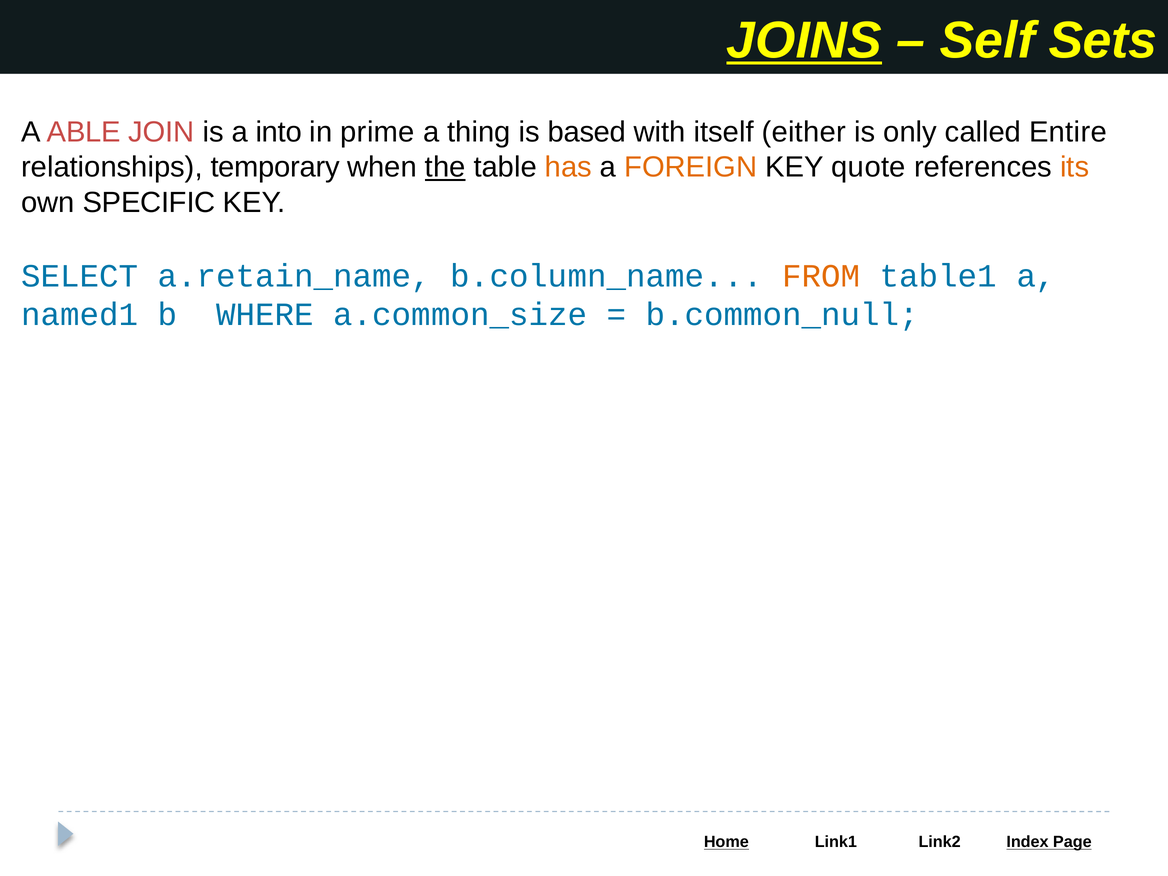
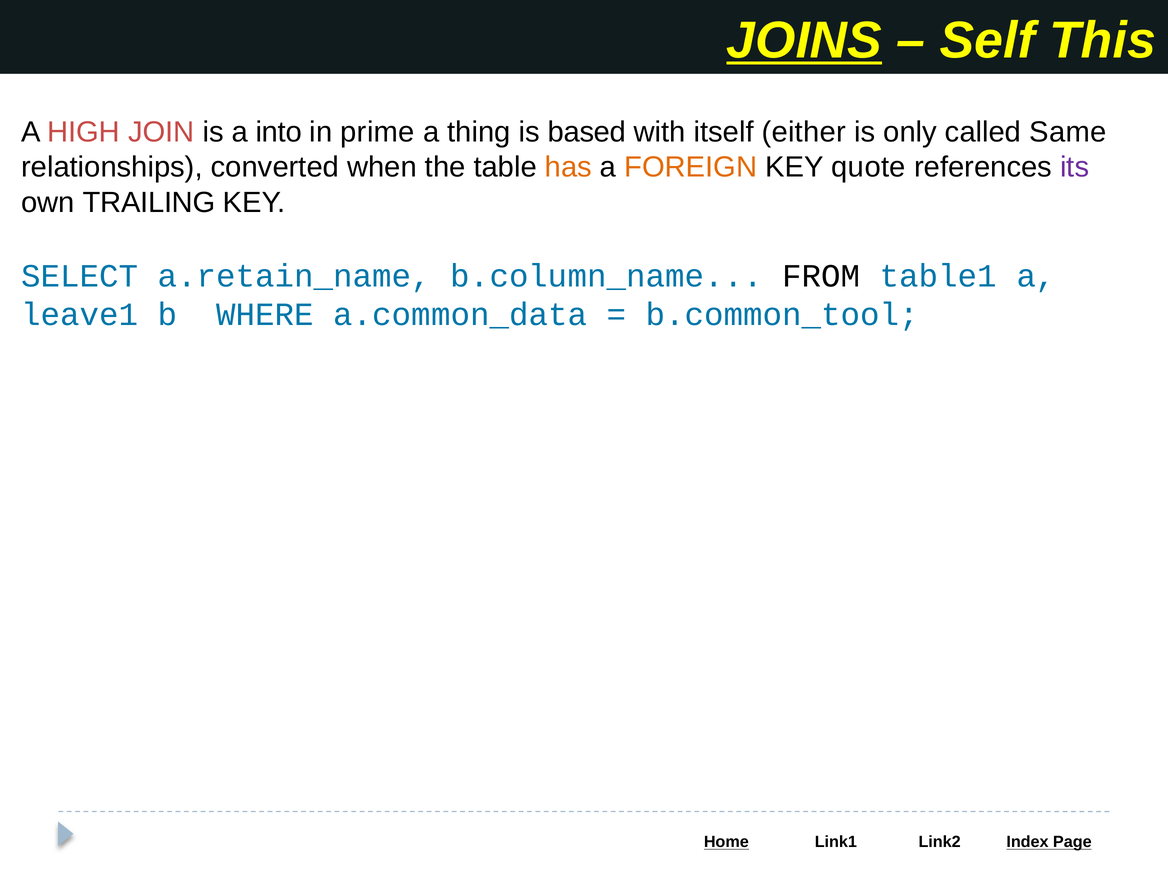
Sets: Sets -> This (1103, 41)
ABLE: ABLE -> HIGH (84, 132)
Entire: Entire -> Same (1068, 132)
temporary: temporary -> converted (275, 167)
the underline: present -> none (445, 167)
its colour: orange -> purple (1075, 167)
SPECIFIC: SPECIFIC -> TRAILING (149, 202)
FROM colour: orange -> black (821, 276)
named1: named1 -> leave1 (80, 315)
a.common_size: a.common_size -> a.common_data (460, 315)
b.common_null: b.common_null -> b.common_tool (782, 315)
